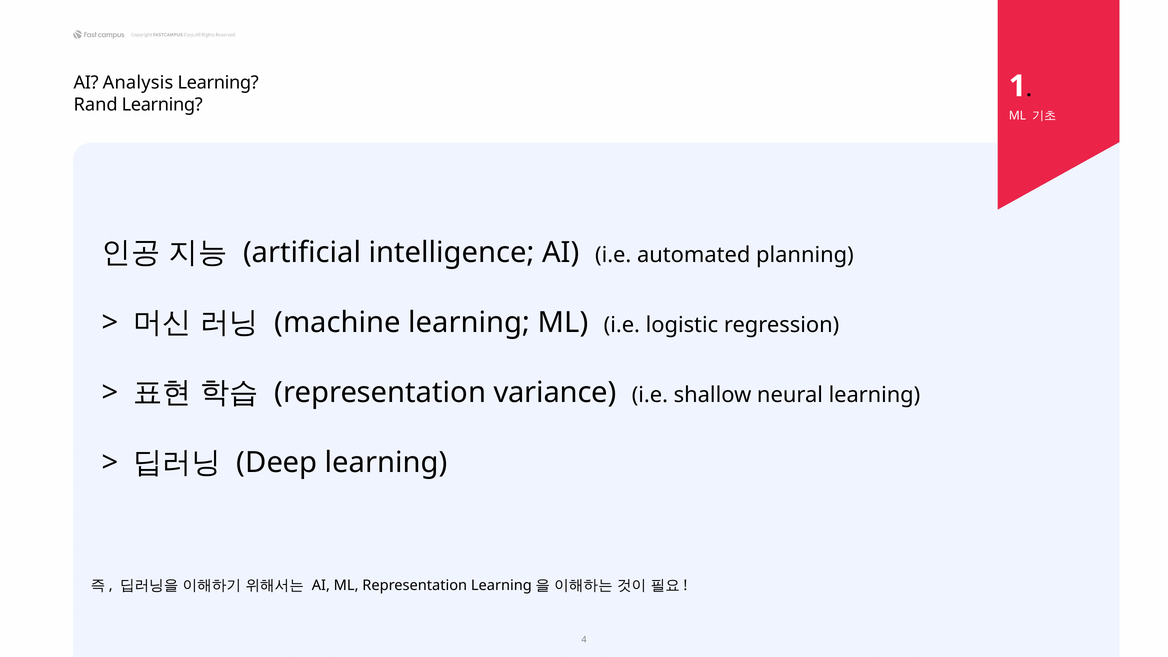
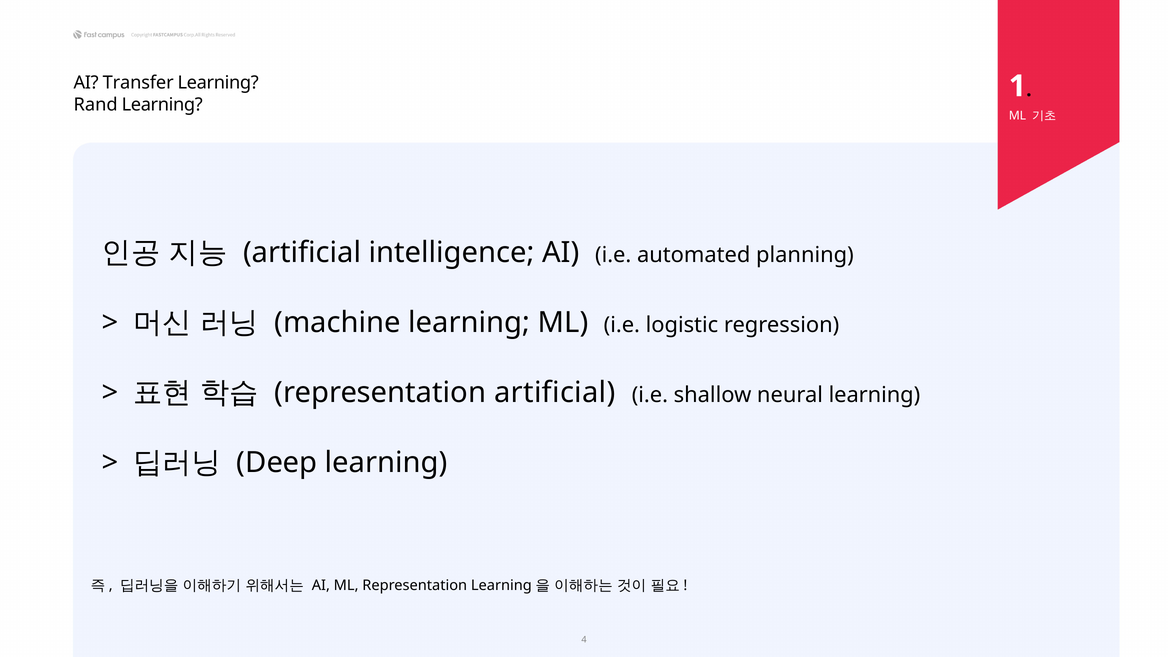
Analysis: Analysis -> Transfer (138, 83)
representation variance: variance -> artificial (555, 393)
